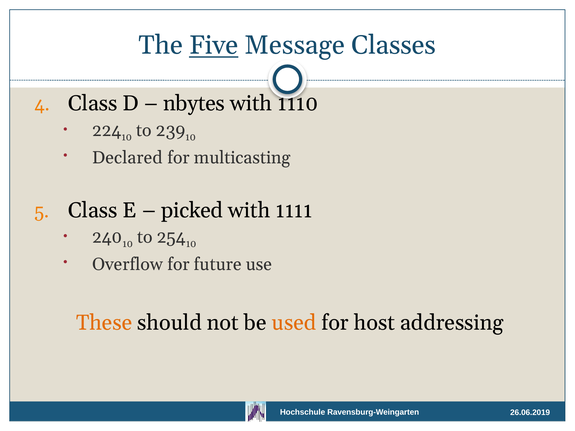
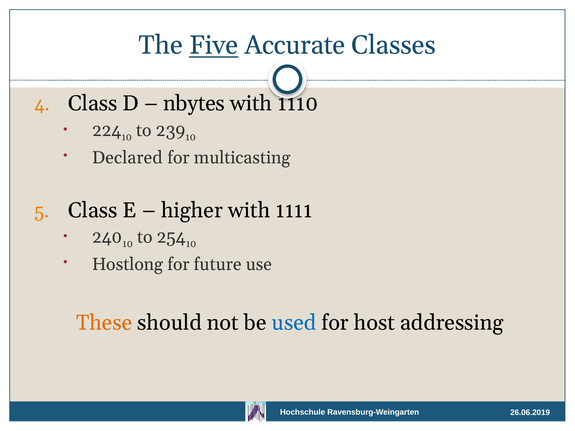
Message: Message -> Accurate (295, 45)
picked: picked -> higher (192, 210)
Overflow: Overflow -> Hostlong (128, 265)
used colour: orange -> blue (294, 323)
